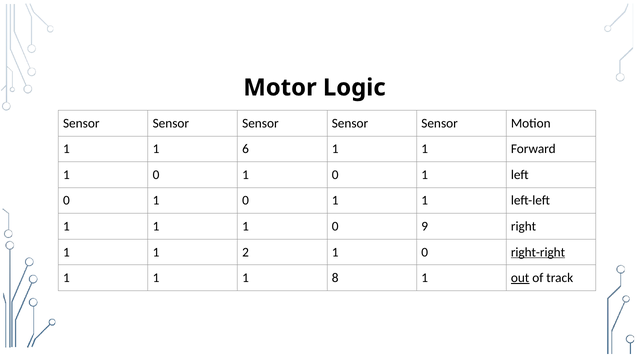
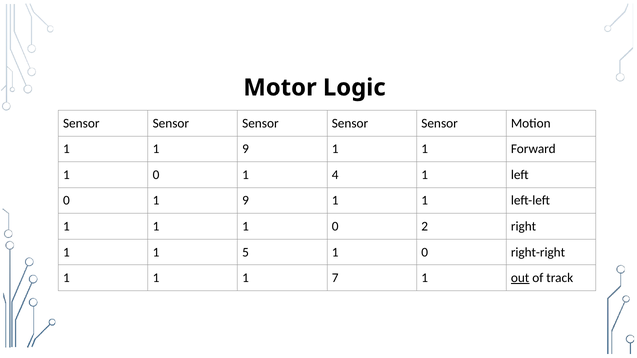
1 1 6: 6 -> 9 (246, 149)
1 0 1 0: 0 -> 4 (335, 175)
0: 0 -> 9 (246, 201)
9: 9 -> 2 (425, 227)
2: 2 -> 5 (246, 252)
right-right underline: present -> none (538, 252)
8: 8 -> 7 (335, 278)
